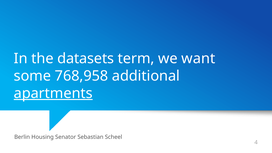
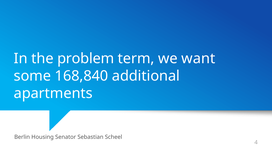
datasets: datasets -> problem (86, 59)
768,958: 768,958 -> 168,840 (81, 76)
apartments underline: present -> none (53, 93)
